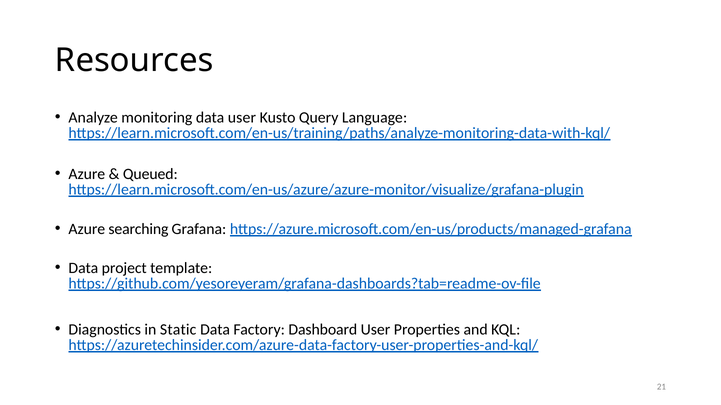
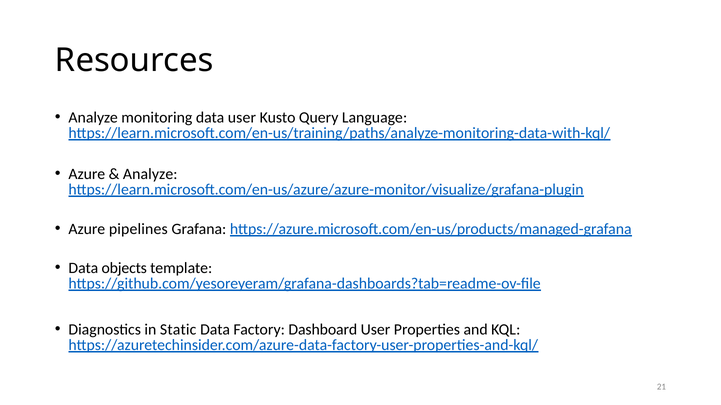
Queued: Queued -> Analyze (150, 174)
searching: searching -> pipelines (138, 229)
project: project -> objects (124, 268)
